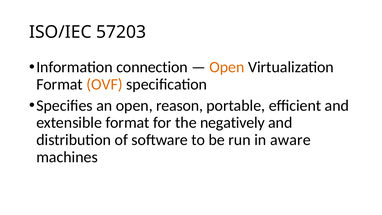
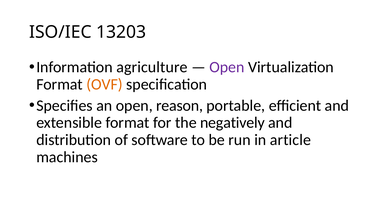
57203: 57203 -> 13203 (121, 32)
connection: connection -> agriculture (152, 67)
Open colour: orange -> purple (227, 67)
aware: aware -> article (290, 140)
